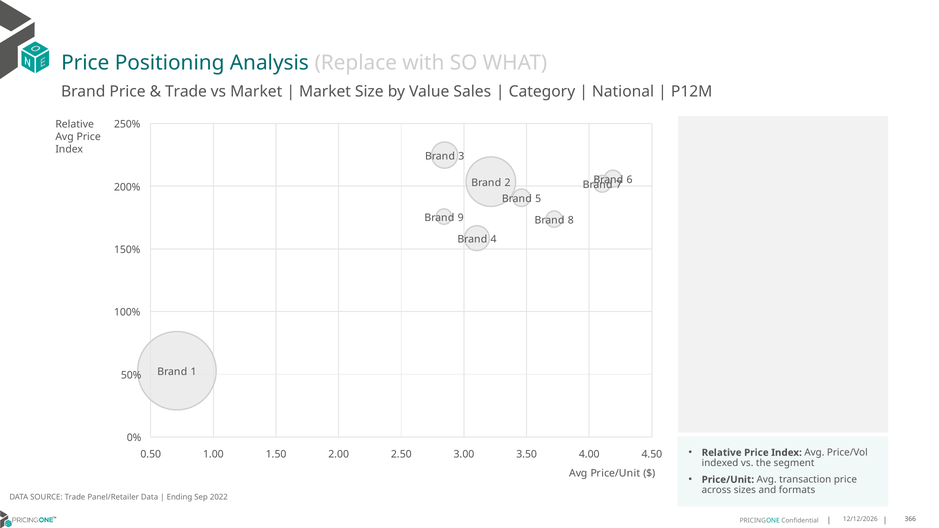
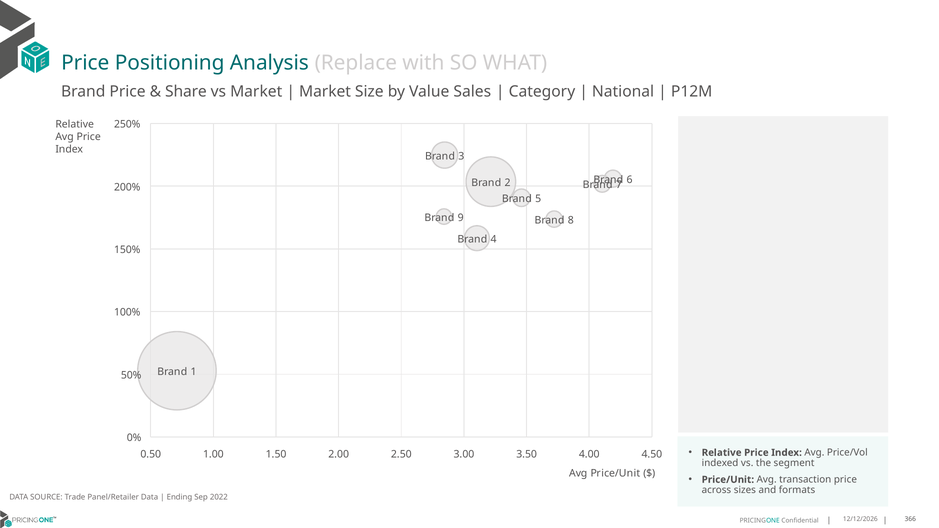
Trade: Trade -> Share (186, 92)
